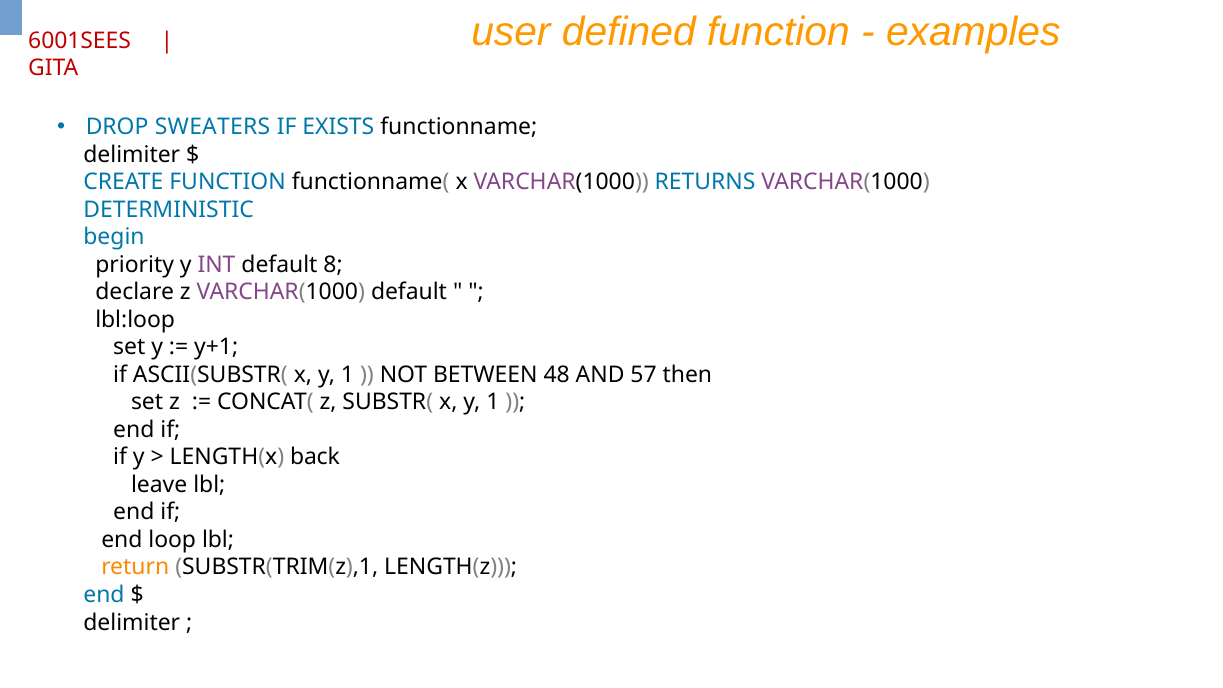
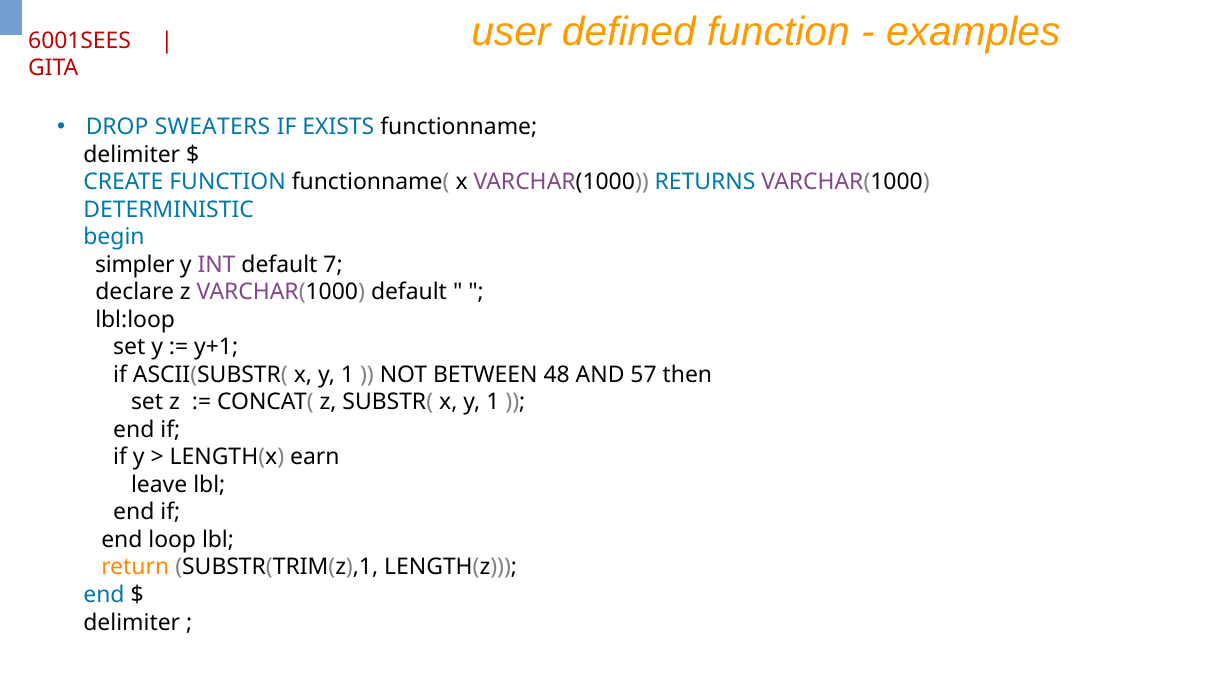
priority: priority -> simpler (135, 265)
8: 8 -> 7 (333, 265)
back: back -> earn (315, 457)
